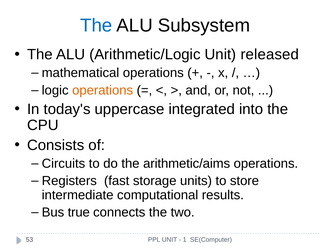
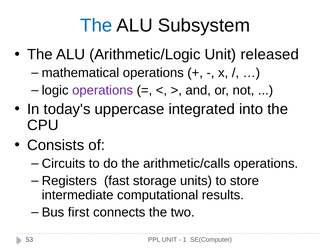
operations colour: orange -> purple (103, 90)
arithmetic/aims: arithmetic/aims -> arithmetic/calls (187, 163)
true: true -> first (79, 212)
